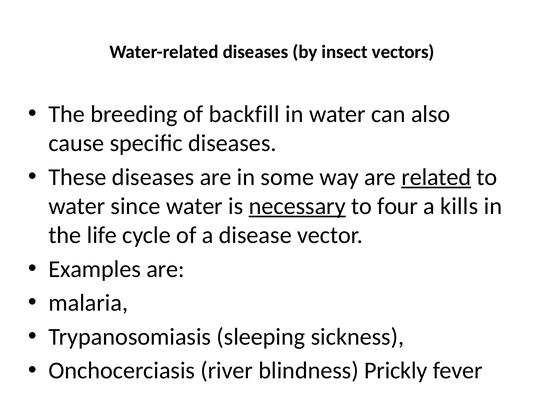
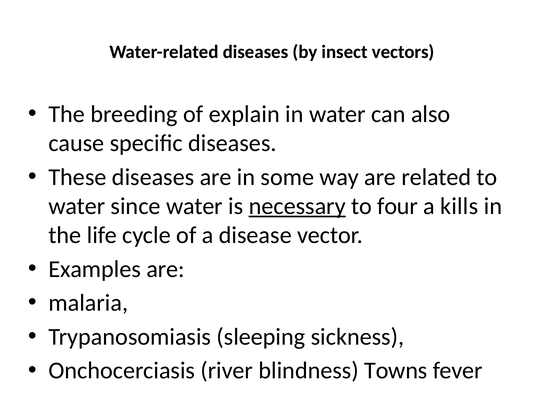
backfill: backfill -> explain (244, 114)
related underline: present -> none (436, 177)
Prickly: Prickly -> Towns (396, 371)
